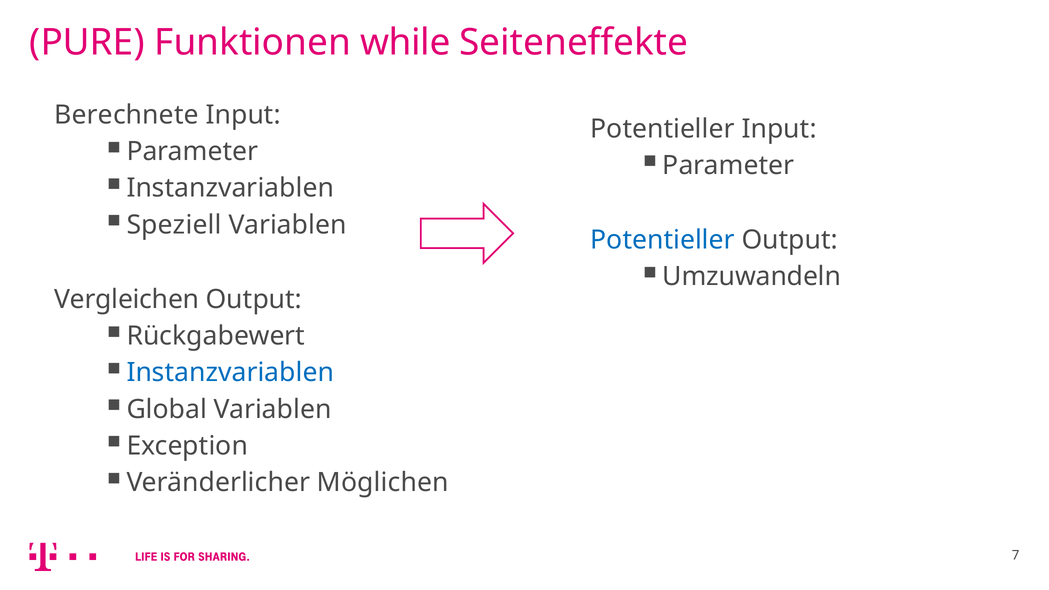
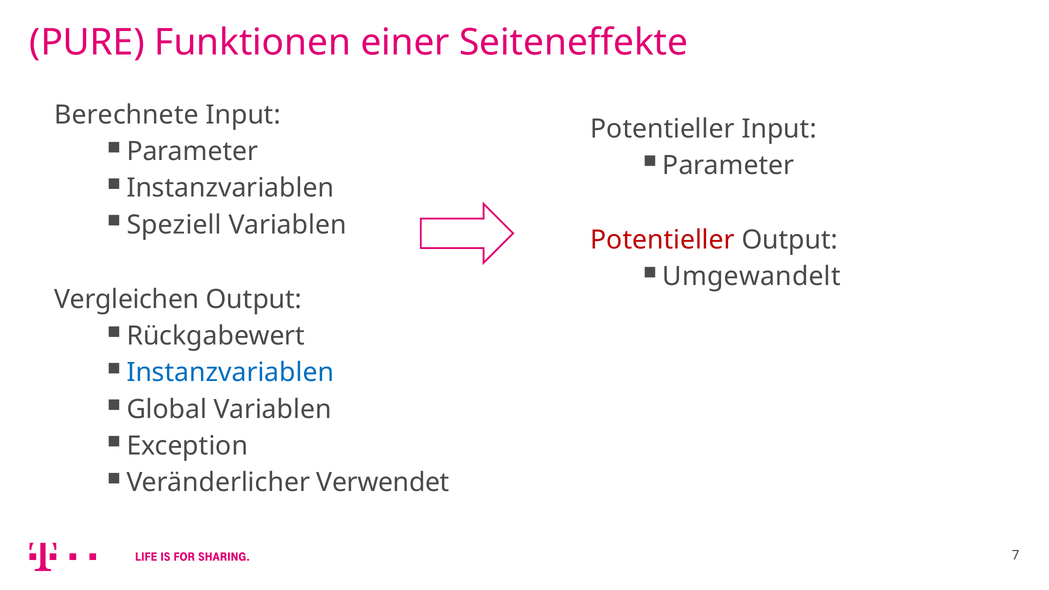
while: while -> einer (405, 43)
Potentieller colour: blue -> red (663, 240)
Umzuwandeln: Umzuwandeln -> Umgewandelt (752, 277)
Möglichen: Möglichen -> Verwendet (383, 482)
